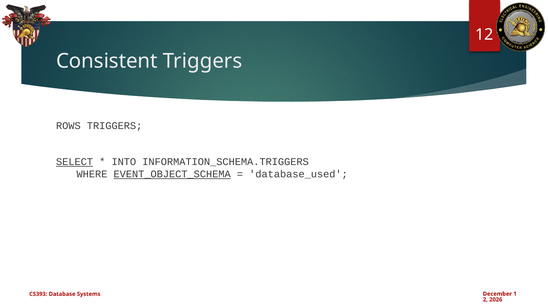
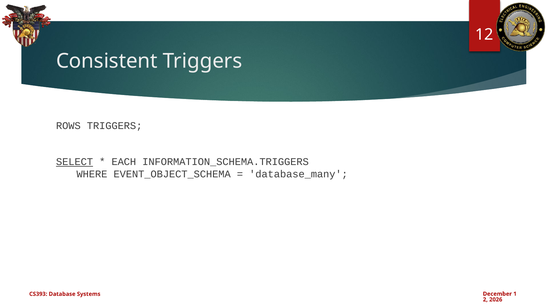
INTO: INTO -> EACH (124, 162)
EVENT_OBJECT_SCHEMA underline: present -> none (172, 174)
database_used: database_used -> database_many (299, 174)
